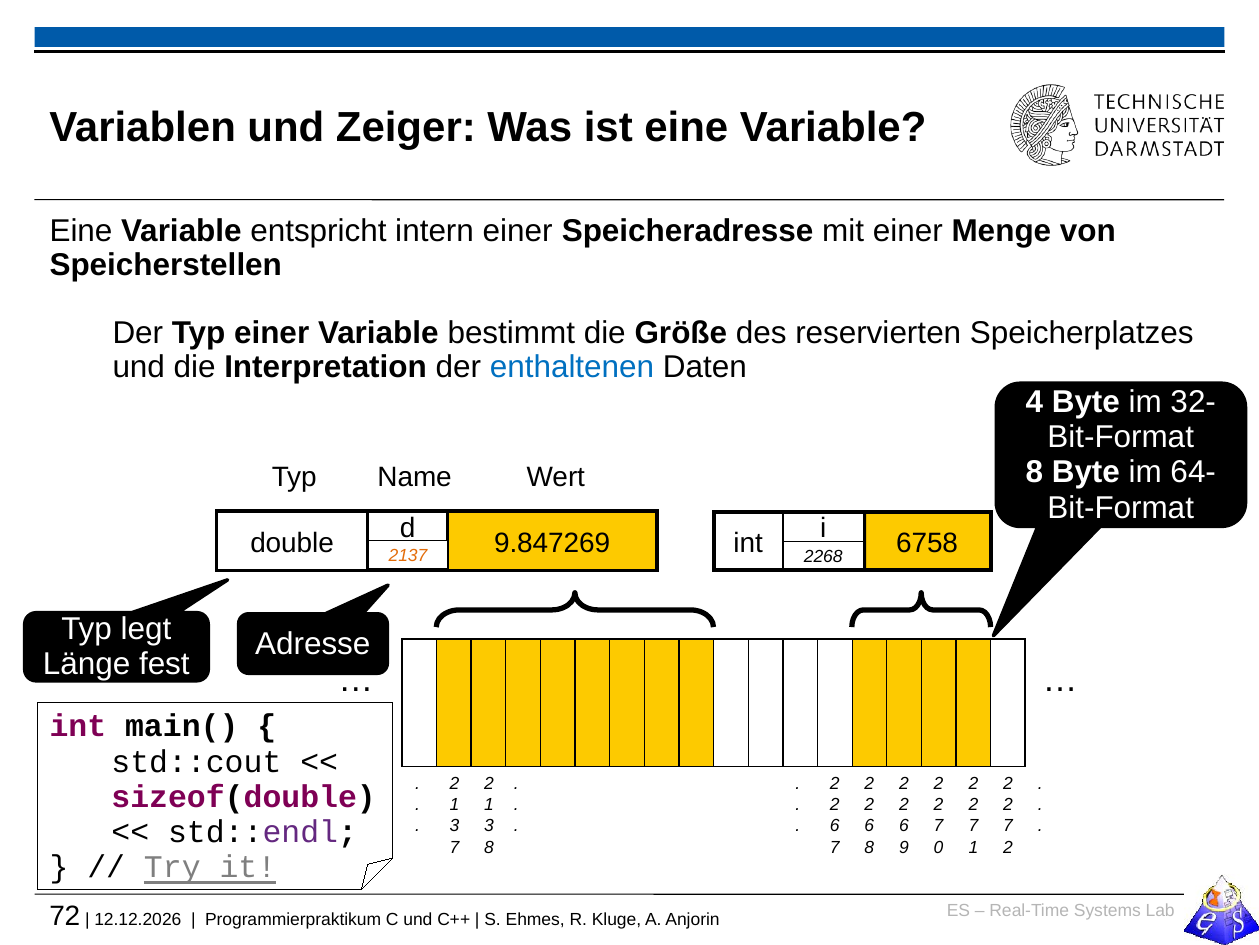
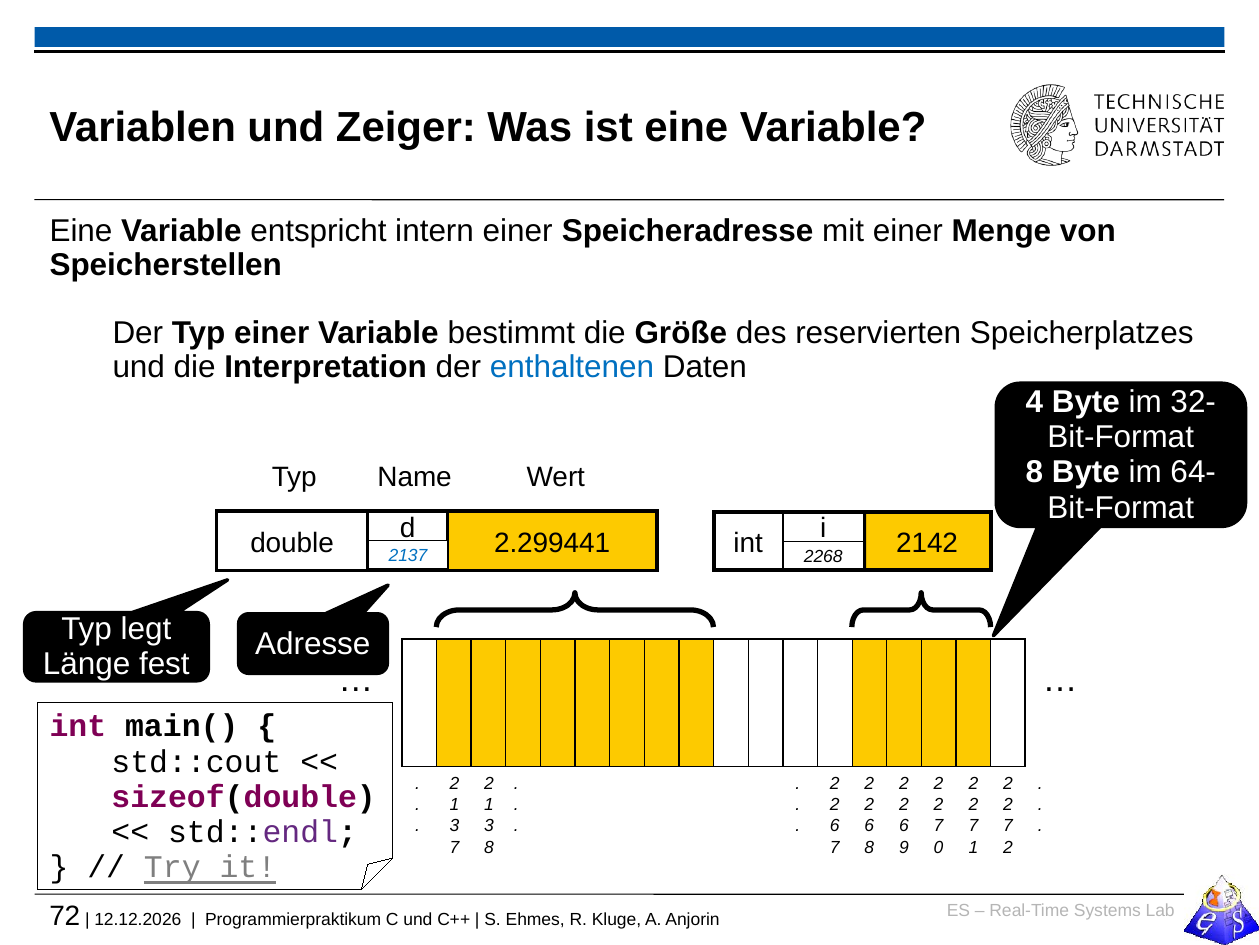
9.847269: 9.847269 -> 2.299441 (552, 542)
6758: 6758 -> 2142 (927, 542)
2137 colour: orange -> blue (408, 556)
